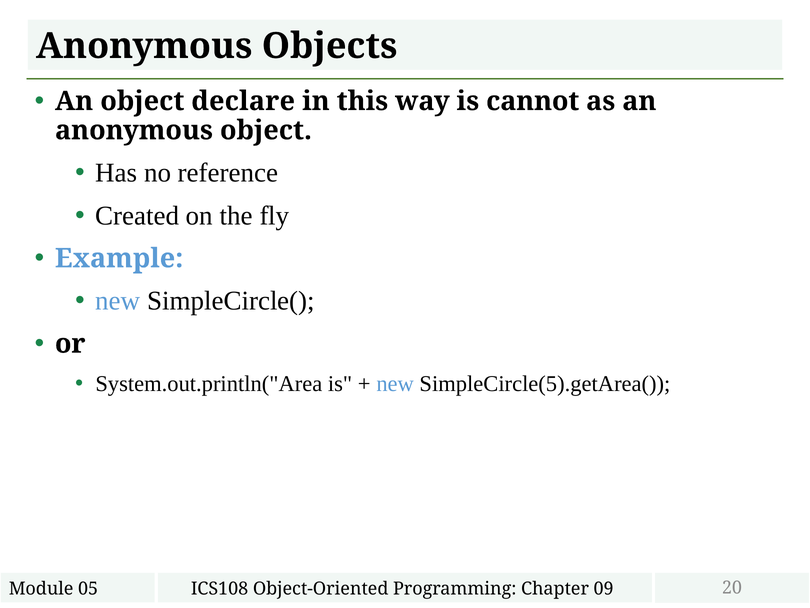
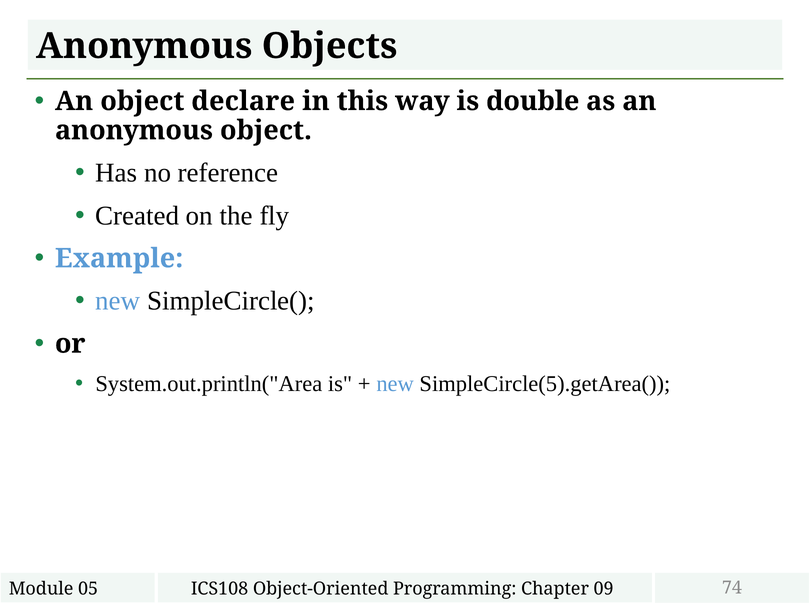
cannot: cannot -> double (533, 101)
20: 20 -> 74 (732, 587)
